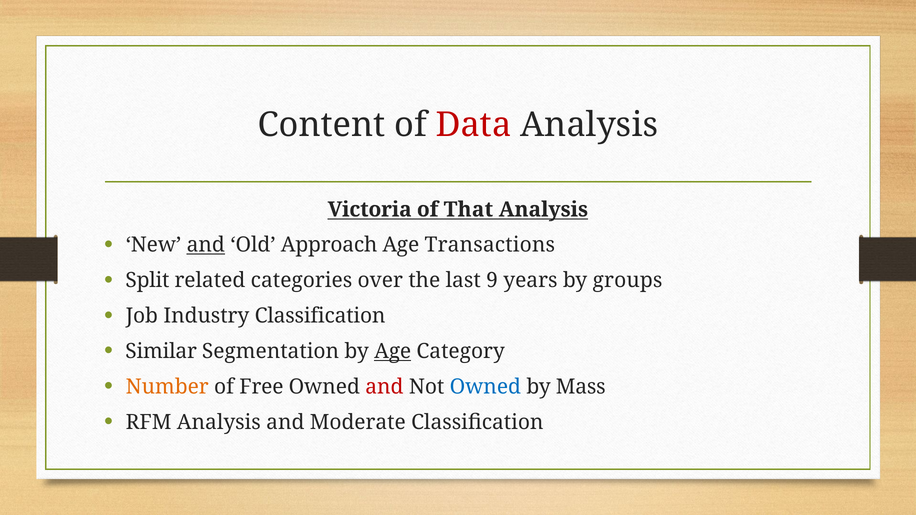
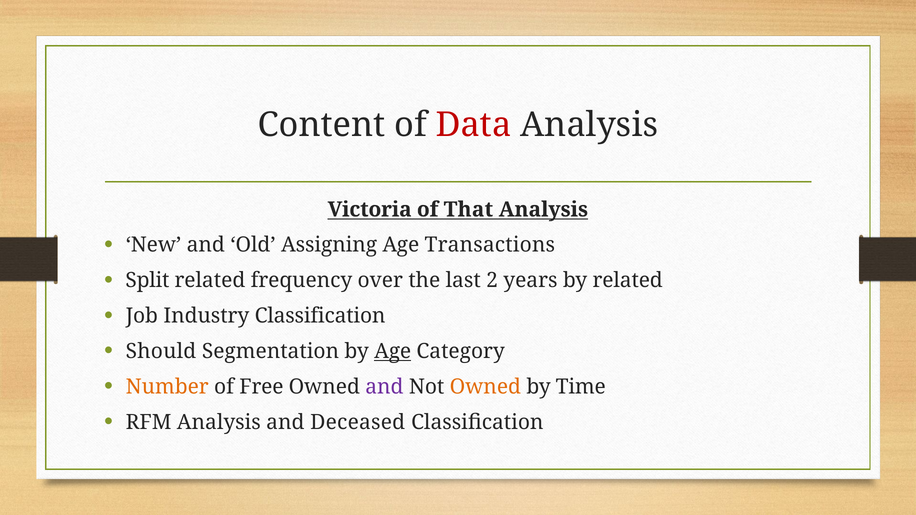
and underline: present -> none (206, 245)
Approach: Approach -> Assigning (329, 245)
categories: categories -> frequency (301, 281)
9: 9 -> 2 (492, 281)
by groups: groups -> related (628, 281)
Similar: Similar -> Should (161, 352)
and colour: red -> purple (384, 387)
Owned colour: blue -> orange (485, 387)
Mass: Mass -> Time (581, 387)
Moderate: Moderate -> Deceased (358, 423)
